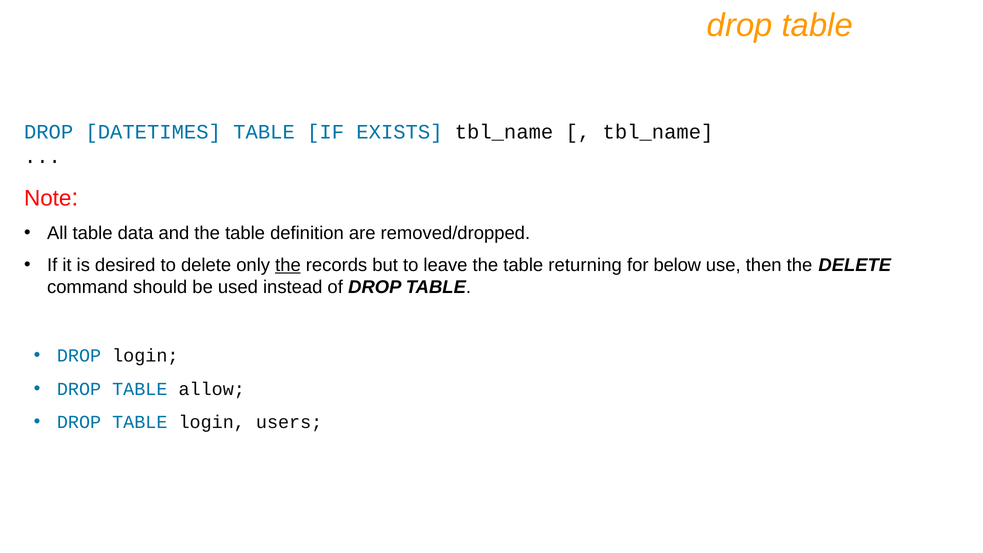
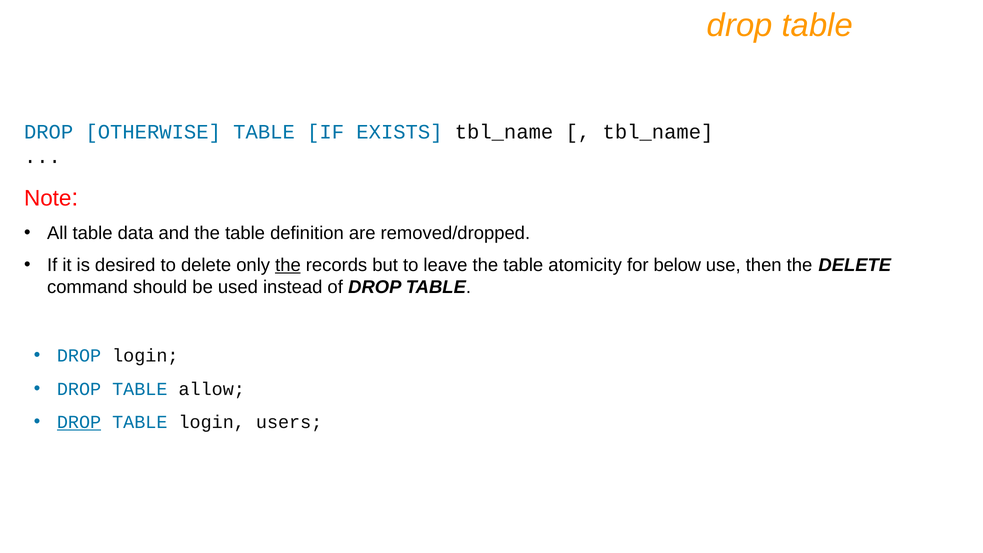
DATETIMES: DATETIMES -> OTHERWISE (153, 132)
returning: returning -> atomicity (585, 265)
DROP underline: none -> present (79, 422)
